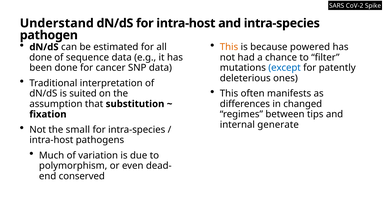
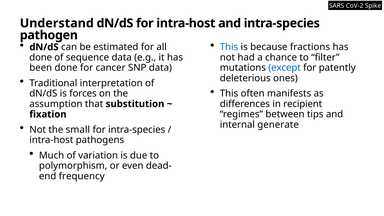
This colour: orange -> blue (229, 47)
powered: powered -> fractions (310, 47)
suited: suited -> forces (83, 94)
changed: changed -> recipient (303, 104)
conserved: conserved -> frequency (82, 176)
